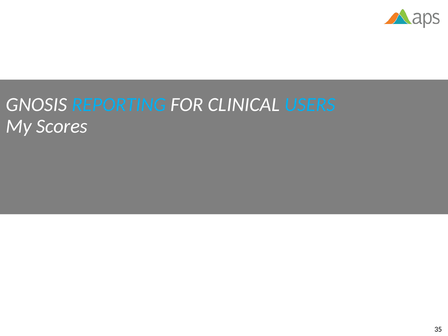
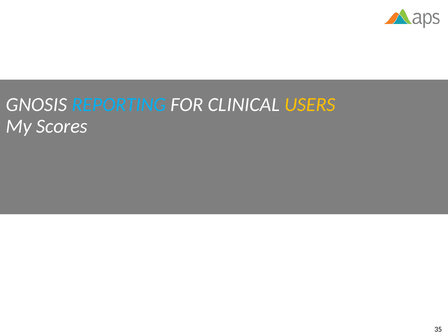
USERS colour: light blue -> yellow (310, 105)
